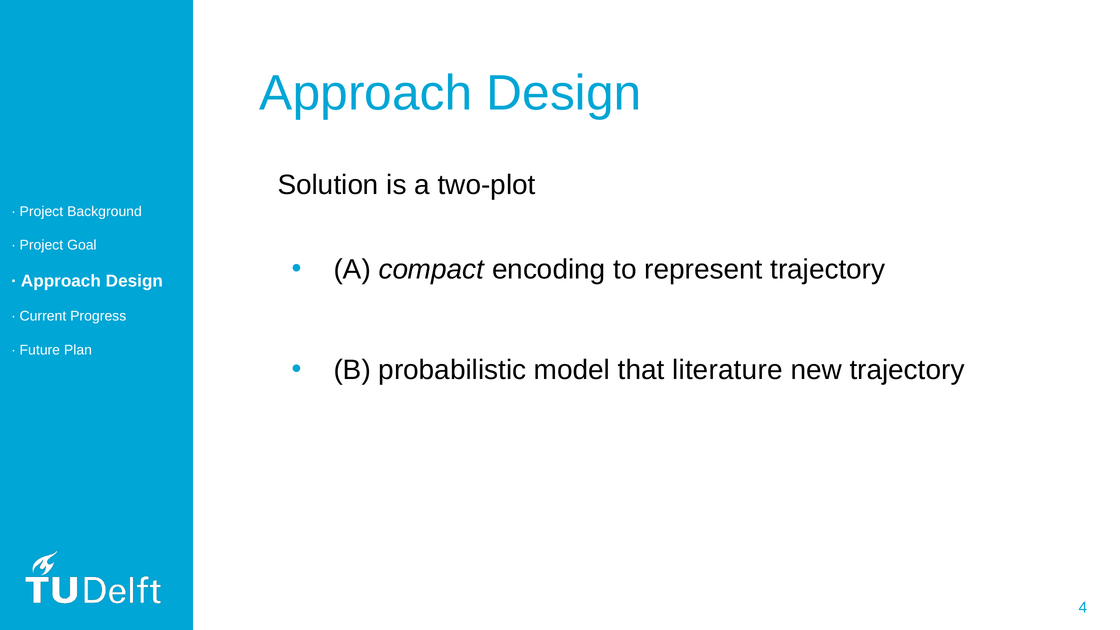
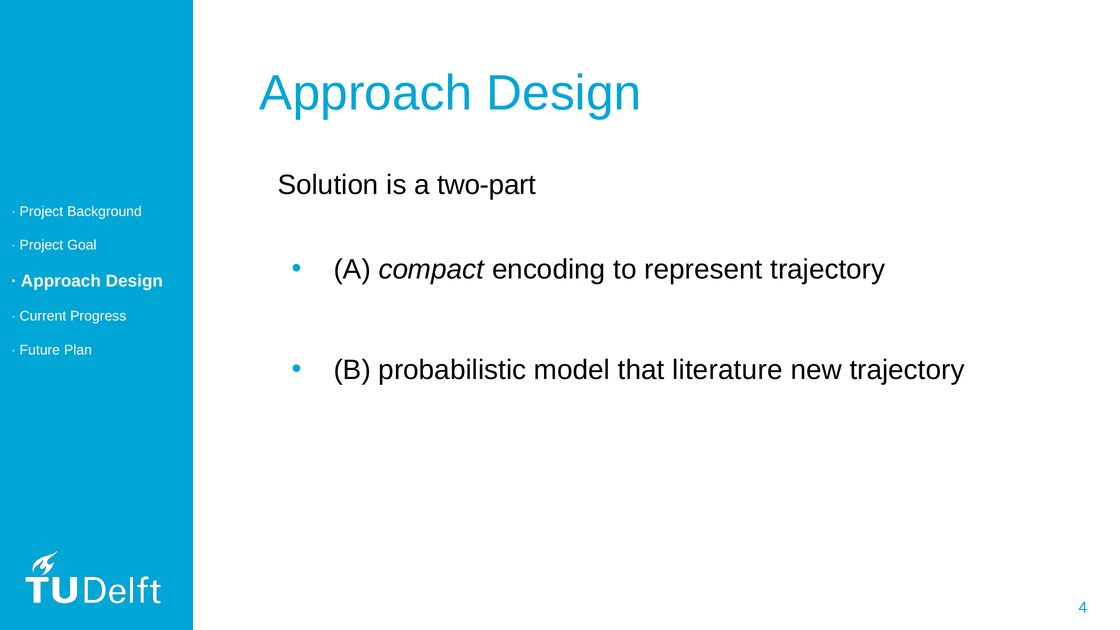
two-plot: two-plot -> two-part (487, 185)
